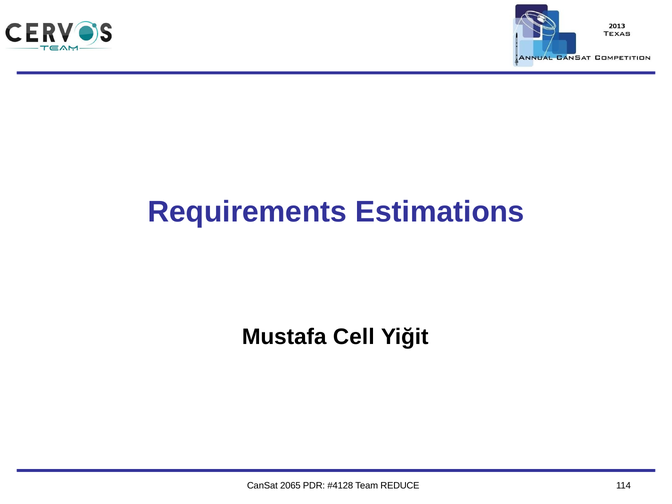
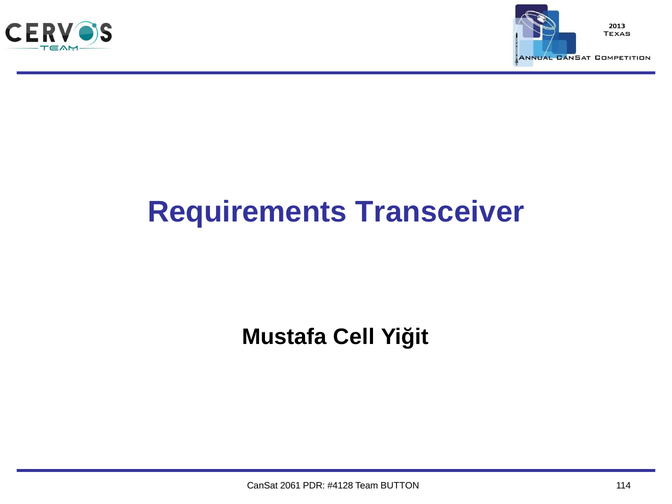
Estimations: Estimations -> Transceiver (440, 212)
2065: 2065 -> 2061 (290, 485)
REDUCE: REDUCE -> BUTTON (400, 485)
